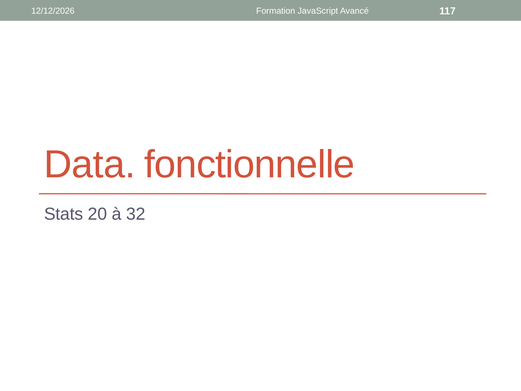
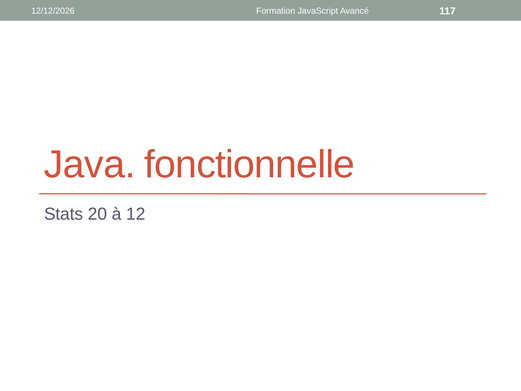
Data: Data -> Java (90, 165)
32: 32 -> 12 (136, 214)
